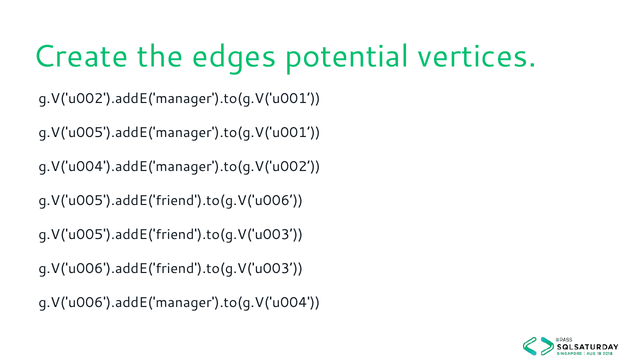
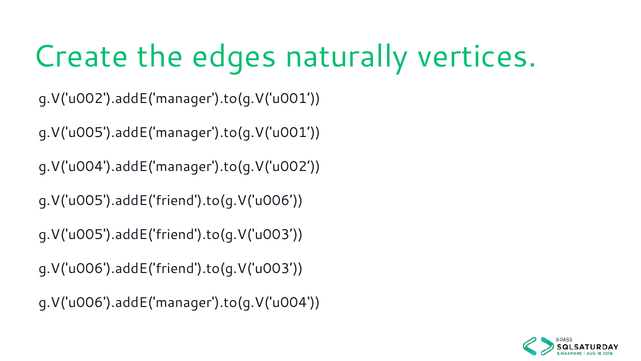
potential: potential -> naturally (347, 56)
